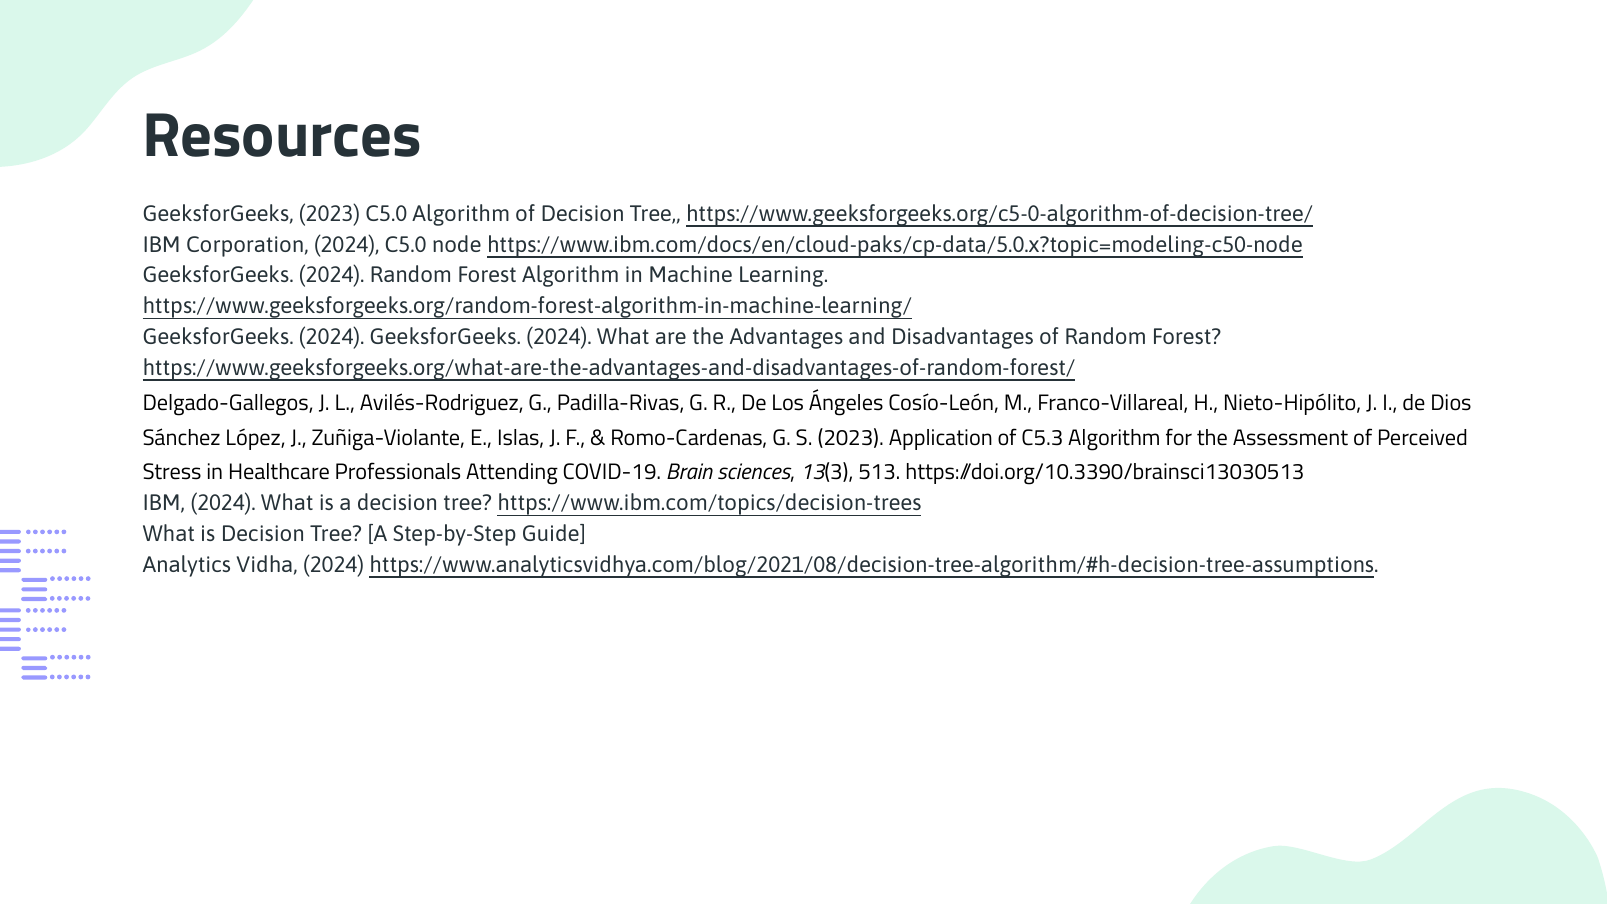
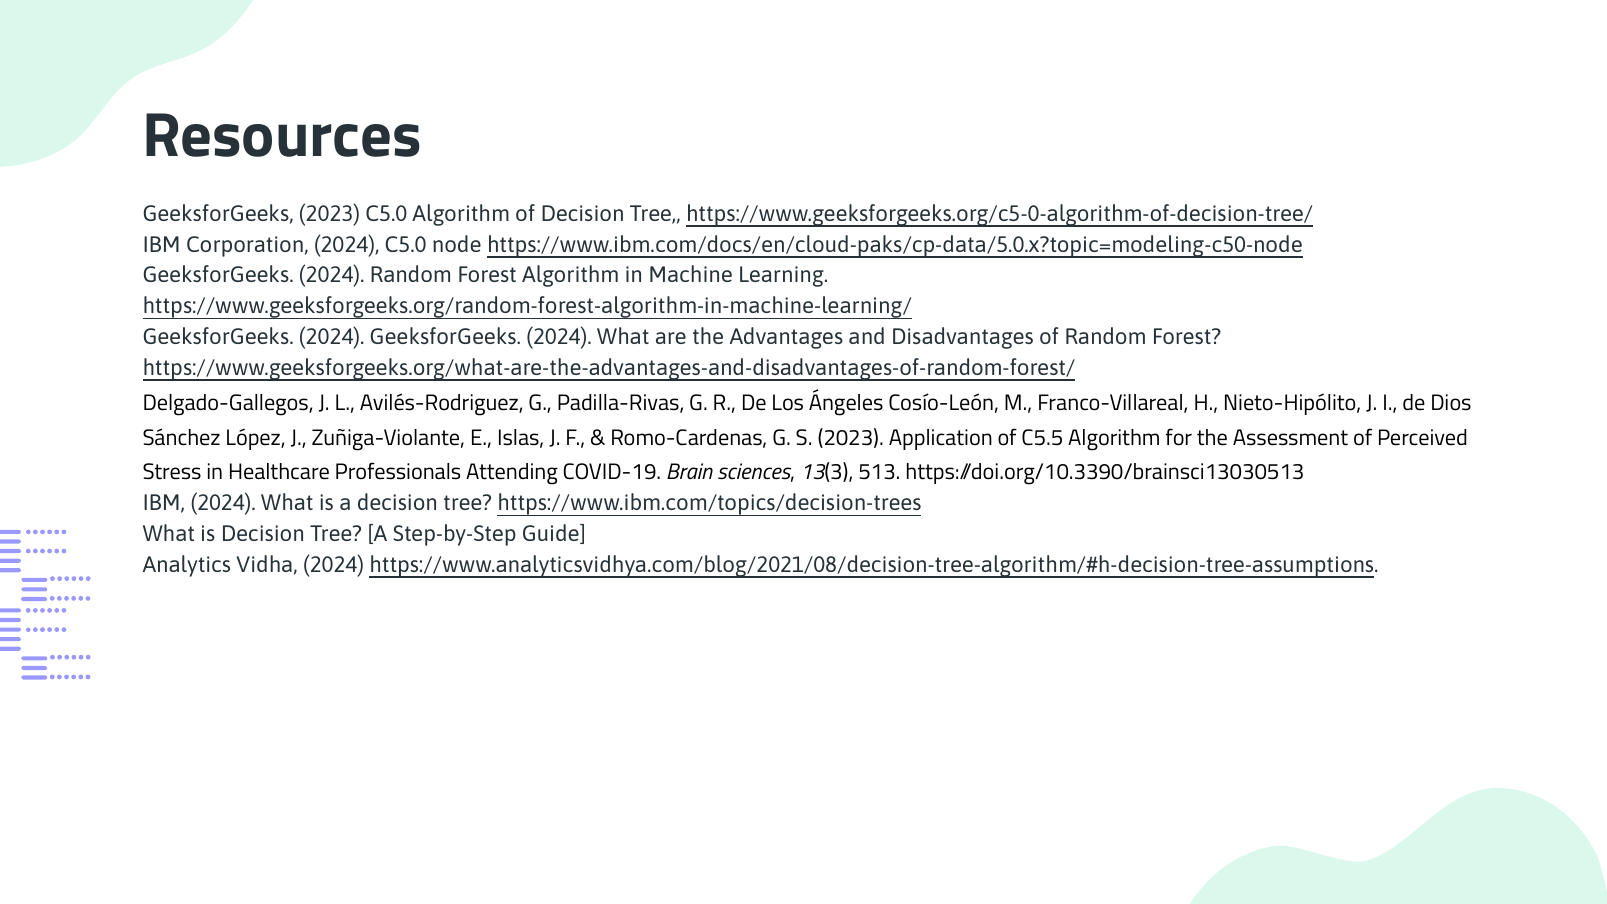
C5.3: C5.3 -> C5.5 (1042, 438)
